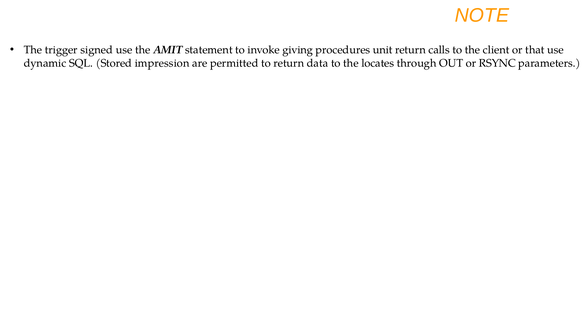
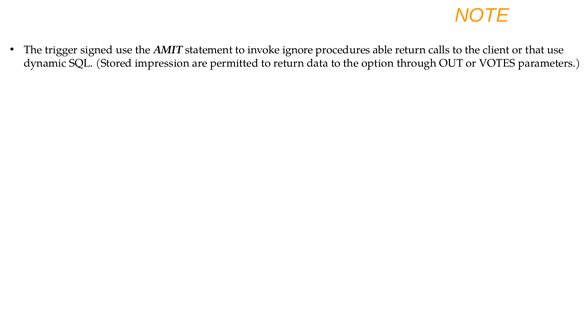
giving: giving -> ignore (298, 50)
unit: unit -> able (383, 50)
locates: locates -> option (378, 63)
RSYNC: RSYNC -> VOTES (497, 63)
